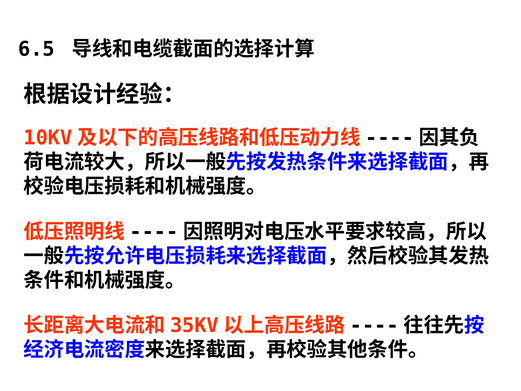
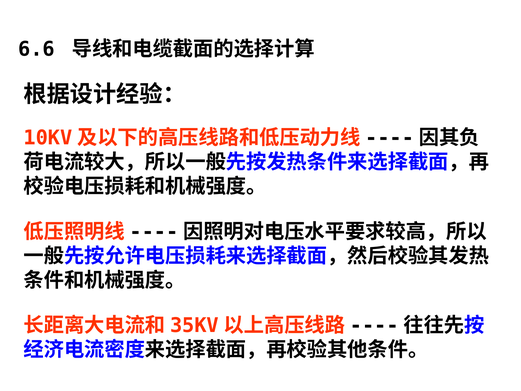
6.5: 6.5 -> 6.6 (37, 49)
